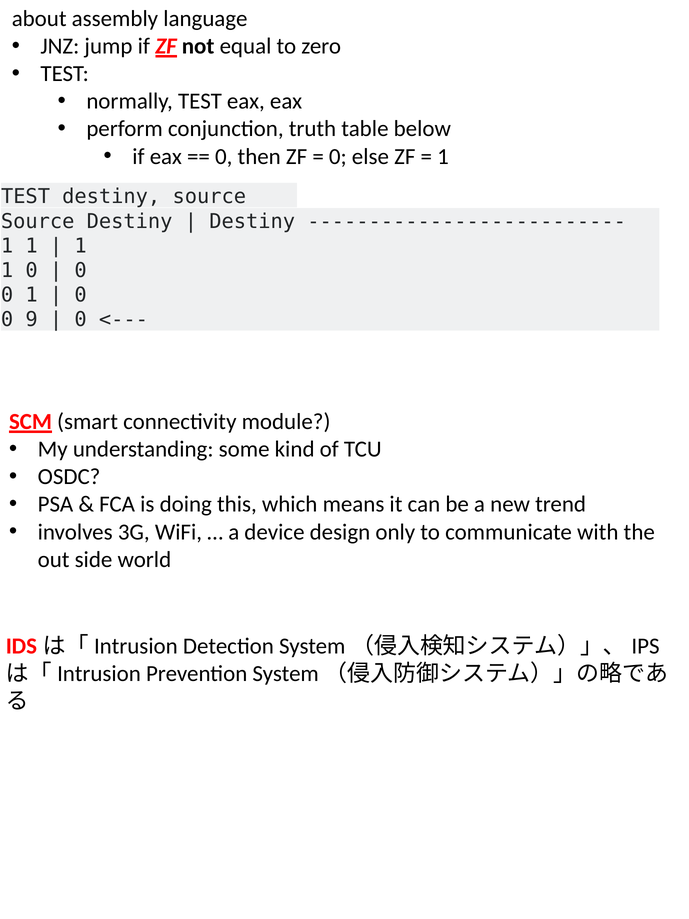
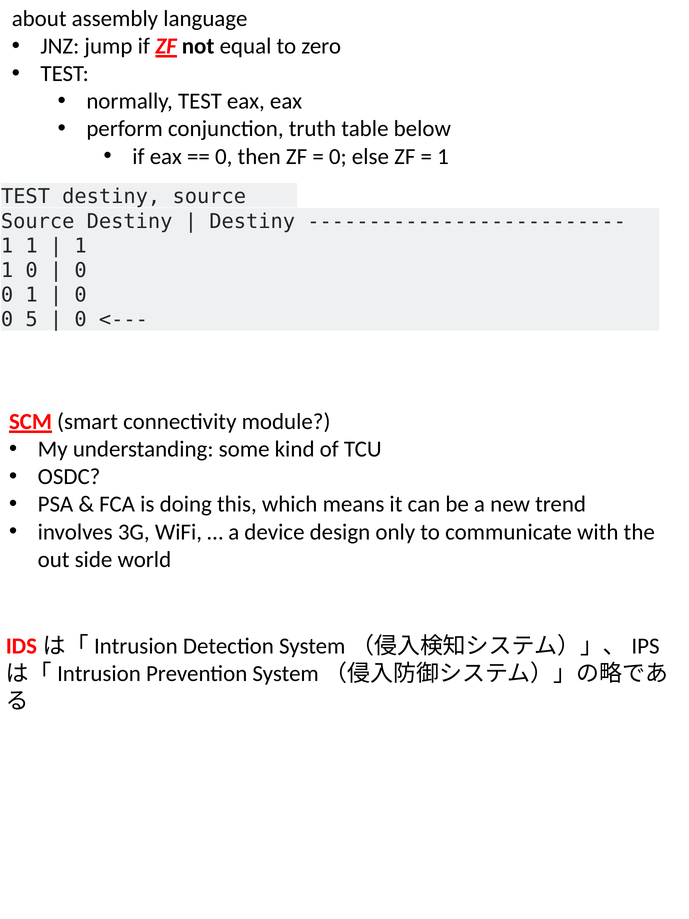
9: 9 -> 5 (32, 320)
